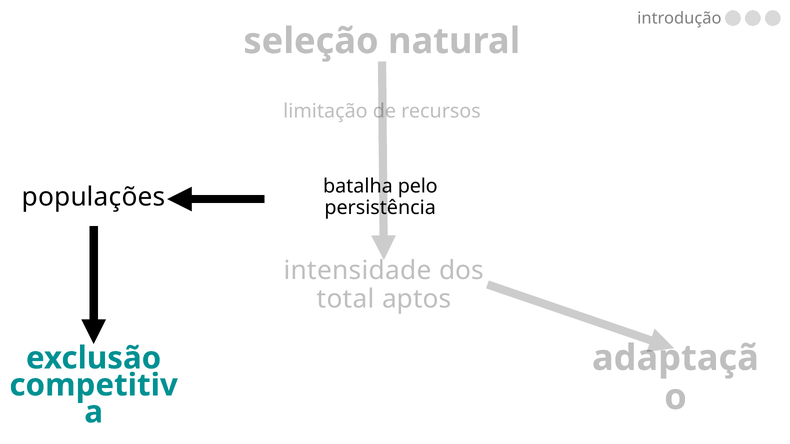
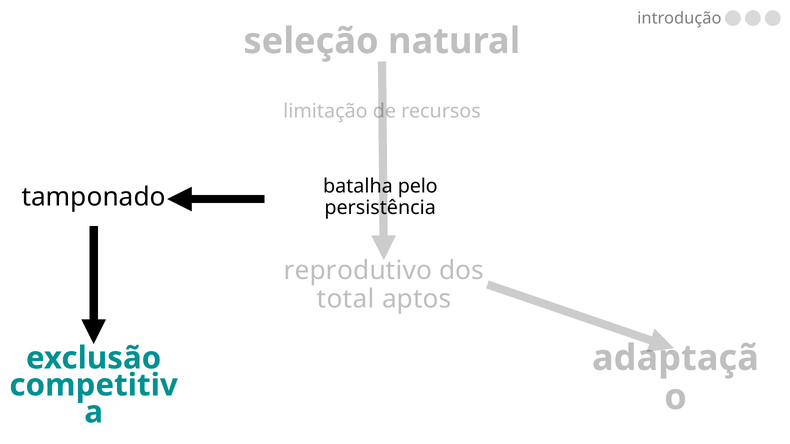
populações: populações -> tamponado (94, 197)
intensidade: intensidade -> reprodutivo (358, 271)
